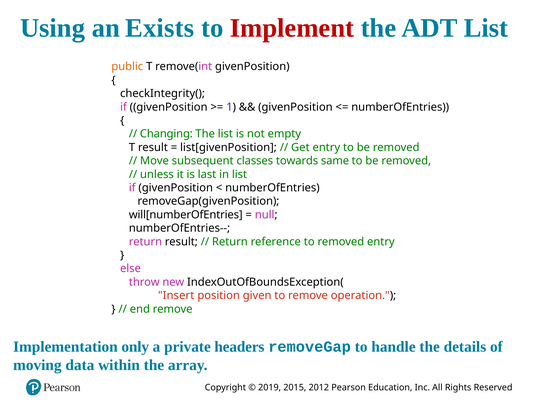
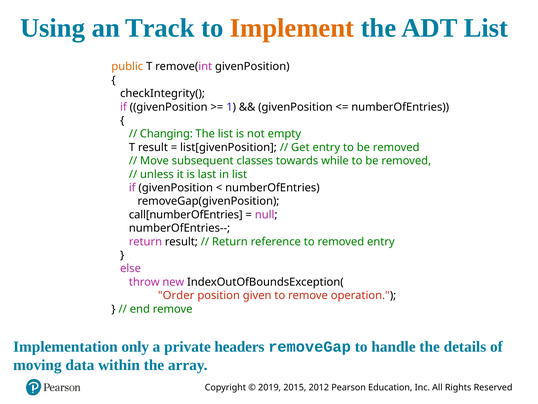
Exists: Exists -> Track (160, 28)
Implement colour: red -> orange (292, 28)
same: same -> while (335, 161)
will[numberOfEntries: will[numberOfEntries -> call[numberOfEntries (186, 214)
Insert: Insert -> Order (176, 295)
